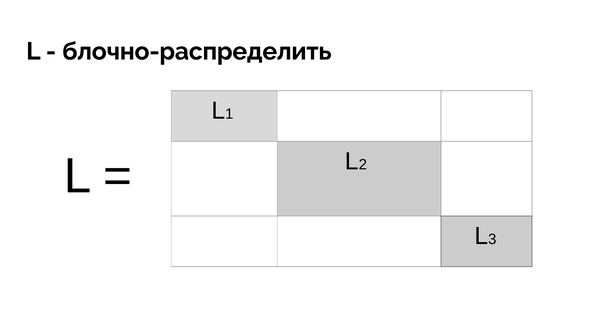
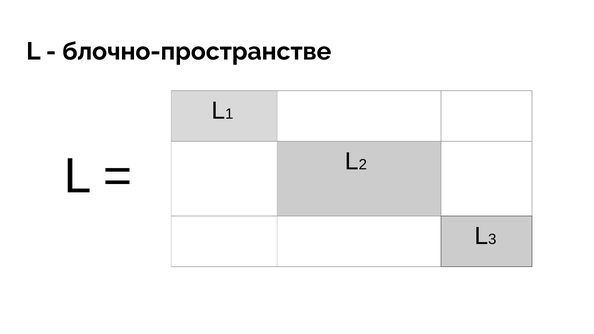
блочно-распределить: блочно-распределить -> блочно-пространстве (197, 51)
